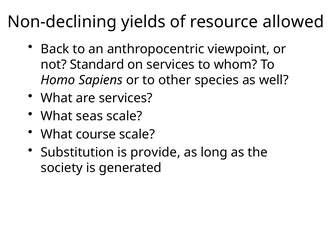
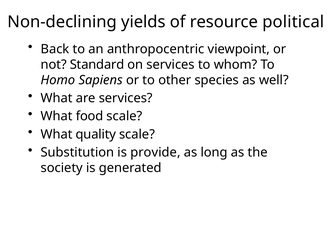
allowed: allowed -> political (293, 22)
seas: seas -> food (90, 116)
course: course -> quality (96, 134)
